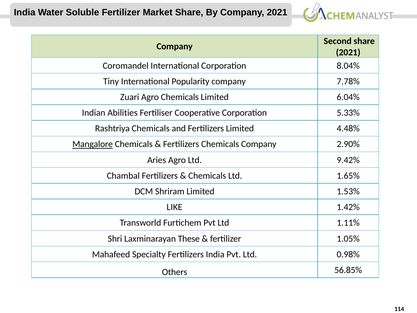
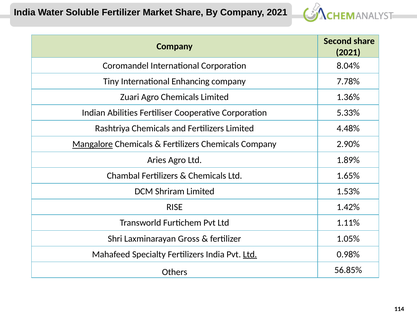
Popularity: Popularity -> Enhancing (191, 81)
6.04%: 6.04% -> 1.36% (348, 97)
9.42%: 9.42% -> 1.89% (348, 160)
LIKE: LIKE -> RISE (175, 207)
These: These -> Gross (189, 238)
Ltd underline: none -> present (250, 254)
